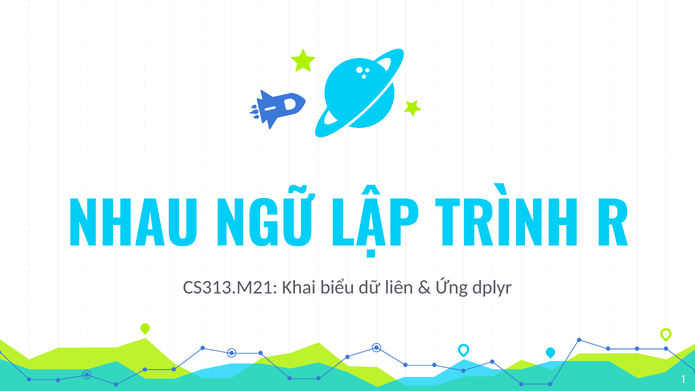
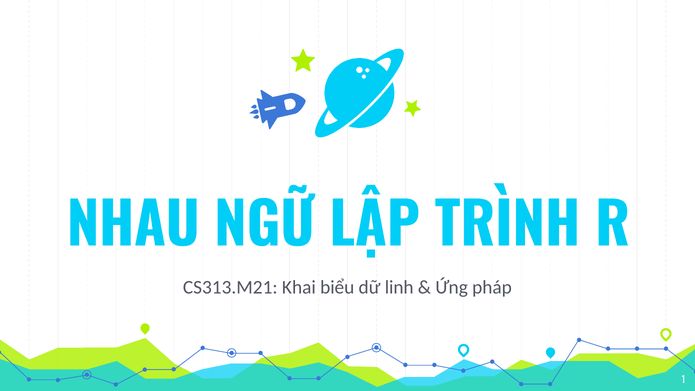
liên: liên -> linh (399, 287)
dplyr: dplyr -> pháp (492, 287)
